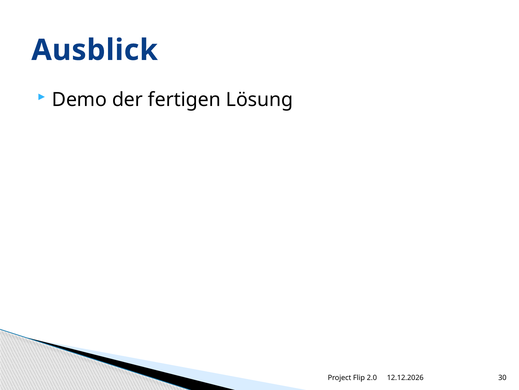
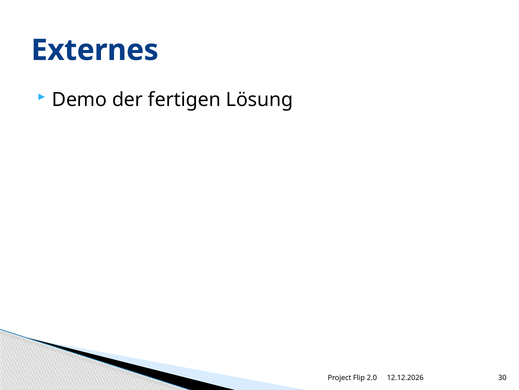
Ausblick: Ausblick -> Externes (95, 50)
